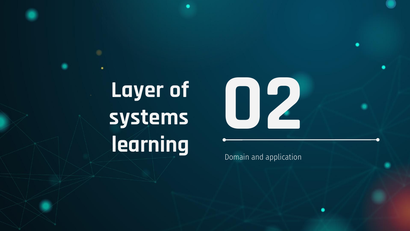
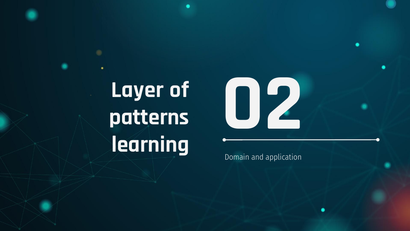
systems: systems -> patterns (149, 117)
